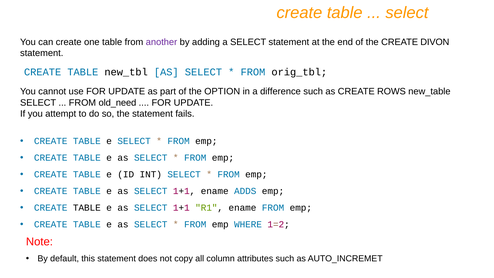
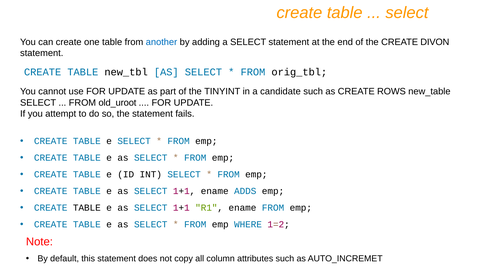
another colour: purple -> blue (162, 42)
OPTION: OPTION -> TINYINT (222, 92)
difference: difference -> candidate (280, 92)
old_need: old_need -> old_uroot (117, 103)
